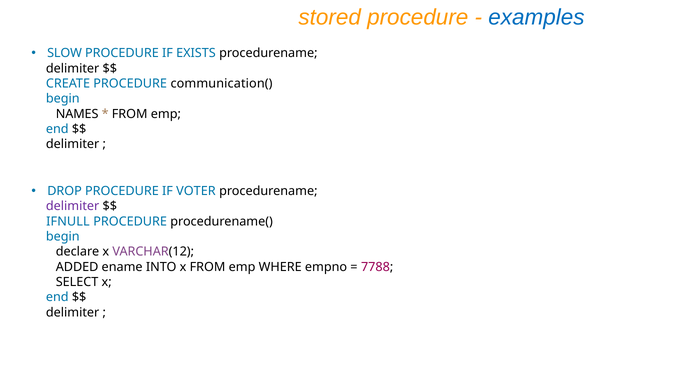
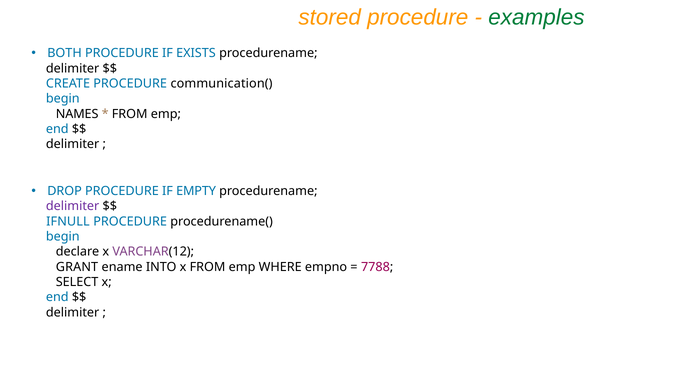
examples colour: blue -> green (536, 18)
SLOW: SLOW -> BOTH (65, 53)
VOTER: VOTER -> EMPTY (196, 191)
ADDED: ADDED -> GRANT (77, 267)
